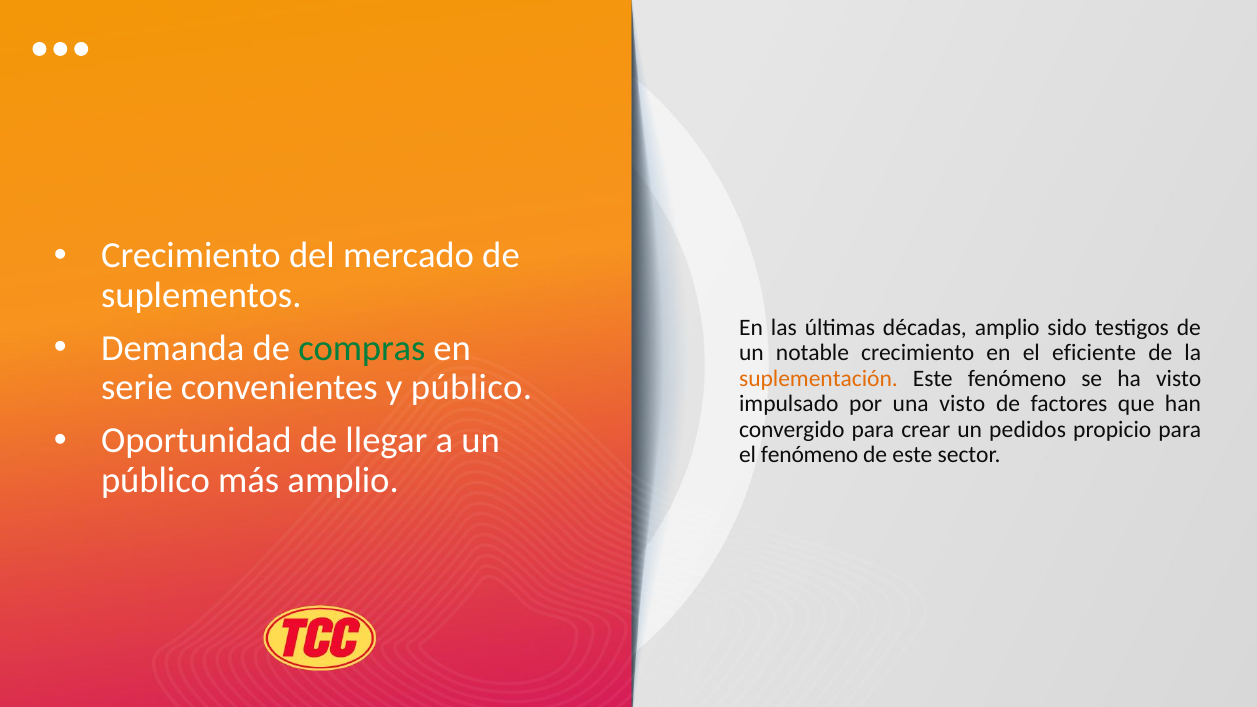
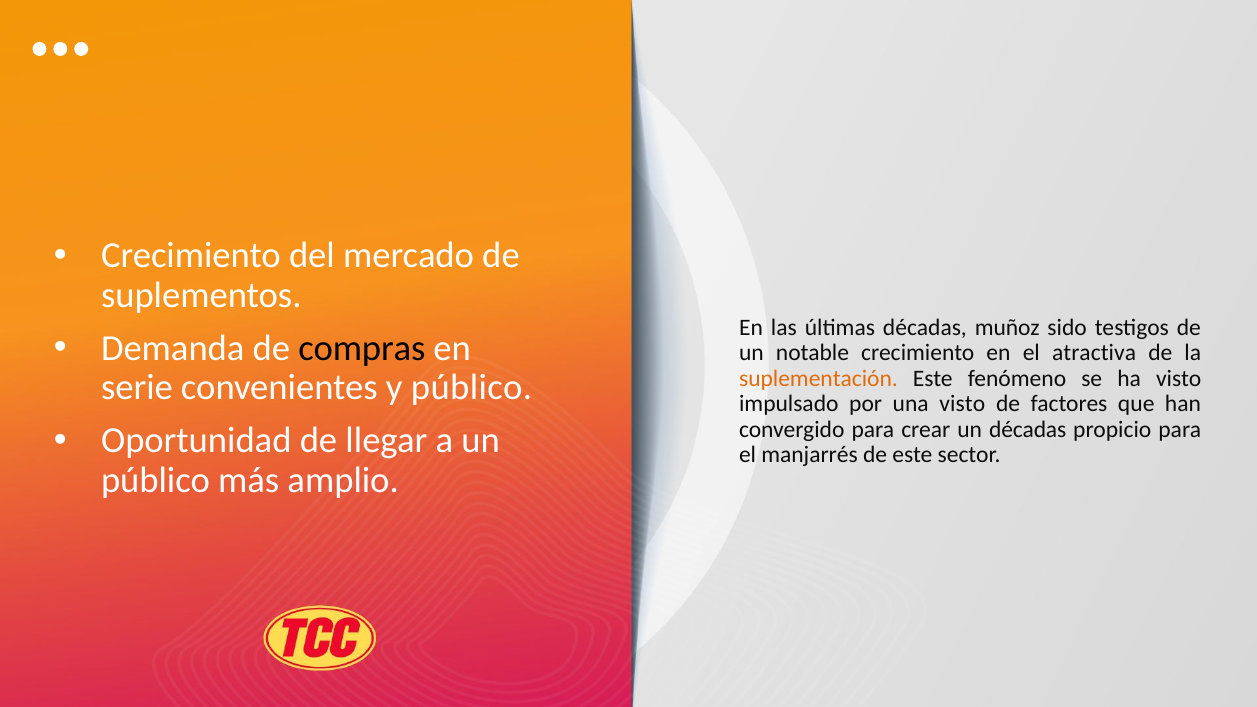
décadas amplio: amplio -> muñoz (1007, 327)
compras colour: green -> black (362, 348)
eficiente: eficiente -> atractiva (1094, 353)
un pedidos: pedidos -> décadas (1028, 429)
el fenómeno: fenómeno -> manjarrés (810, 455)
